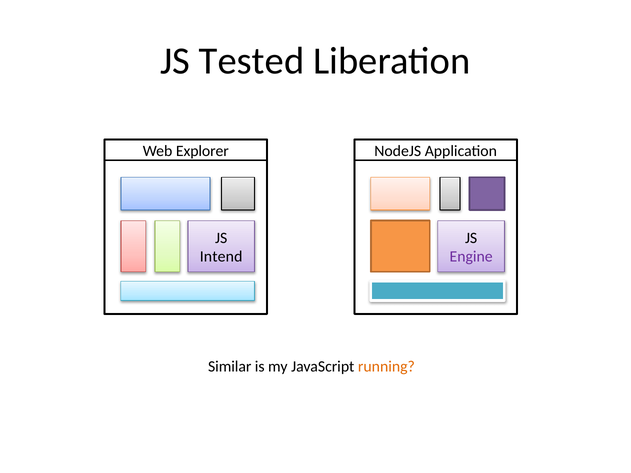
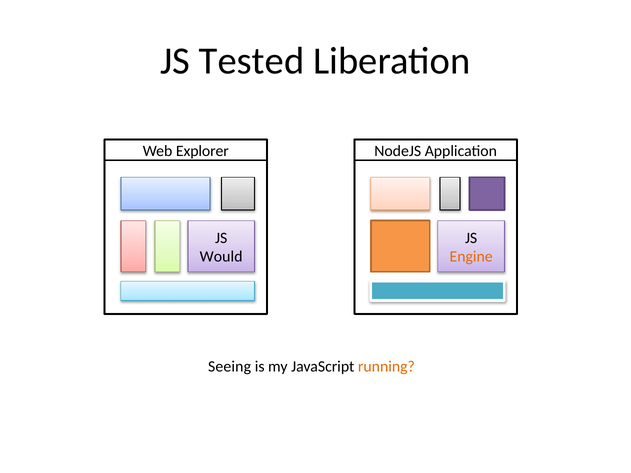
Intend: Intend -> Would (221, 257)
Engine colour: purple -> orange (471, 257)
Similar: Similar -> Seeing (230, 367)
